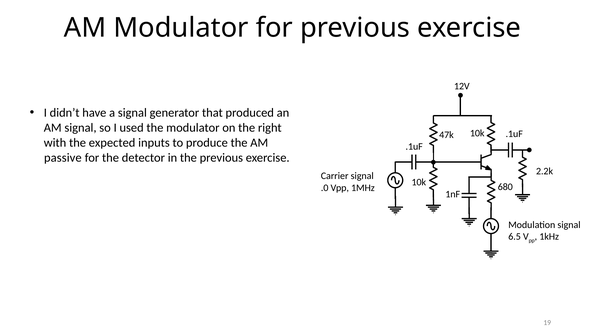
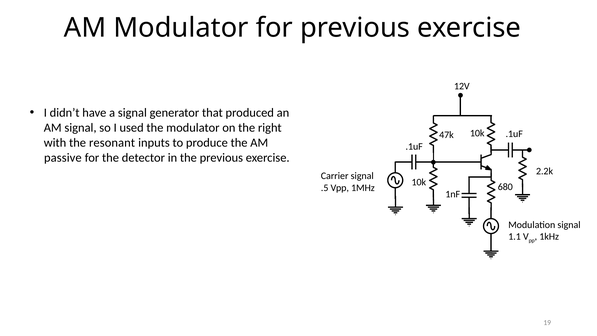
expected: expected -> resonant (112, 143)
.0: .0 -> .5 (325, 188)
6.5: 6.5 -> 1.1 (515, 237)
